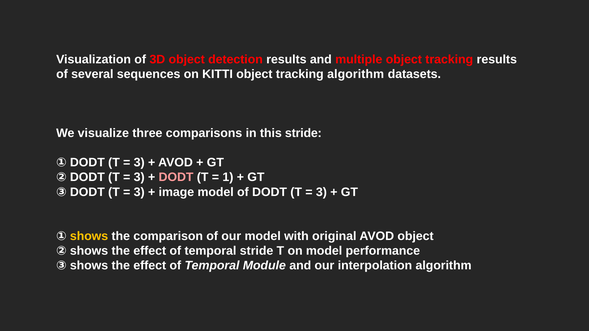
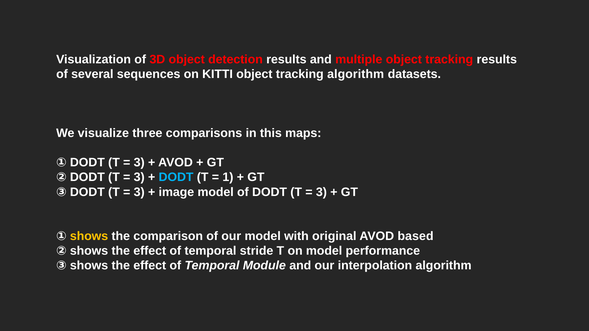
this stride: stride -> maps (303, 133)
DODT colour: pink -> light blue (176, 177)
AVOD object: object -> based (416, 236)
